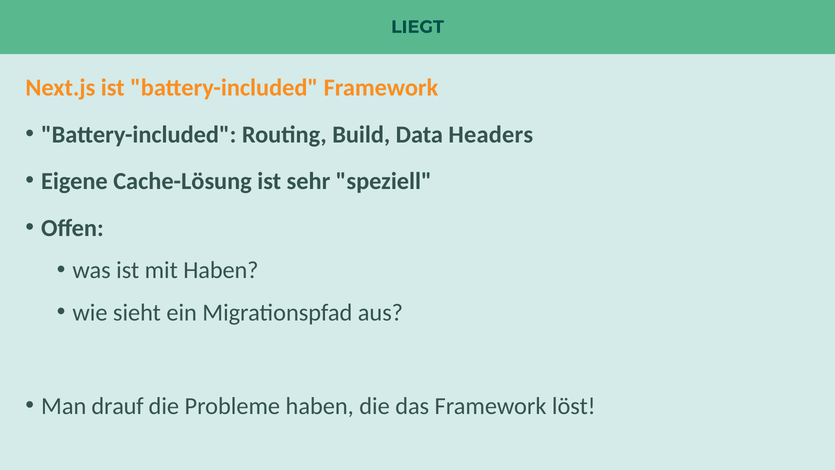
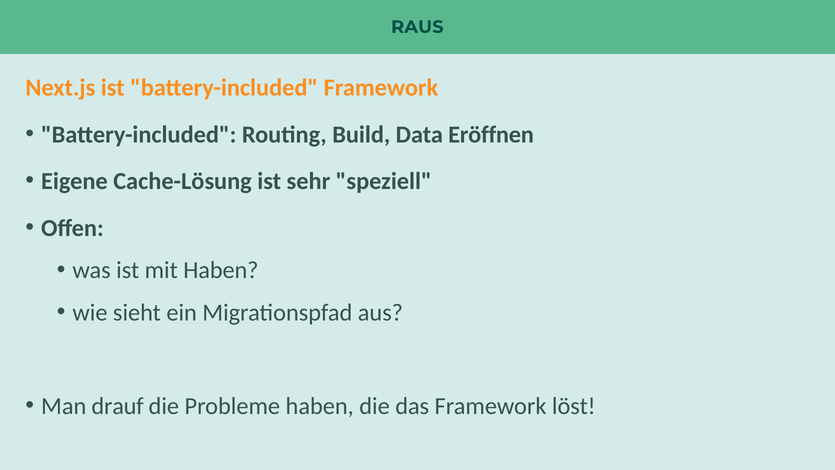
LIEGT: LIEGT -> RAUS (417, 27)
Headers: Headers -> Eröffnen (491, 135)
